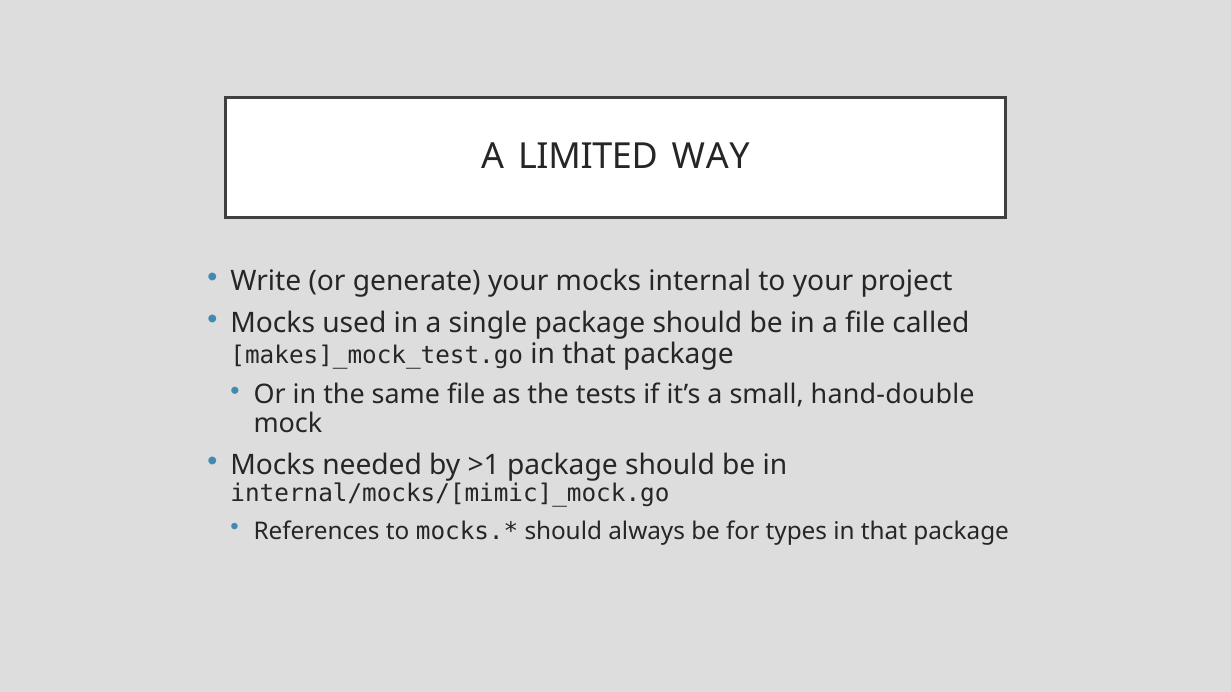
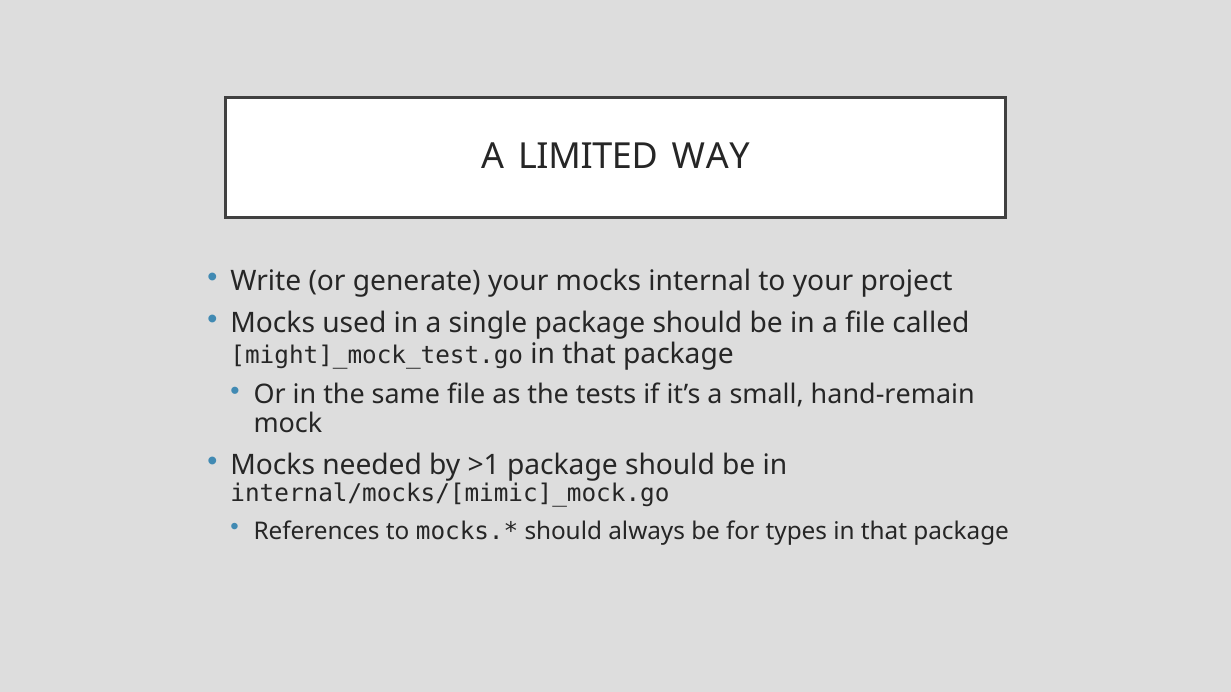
makes]_mock_test.go: makes]_mock_test.go -> might]_mock_test.go (377, 355)
hand-double: hand-double -> hand-remain (893, 395)
